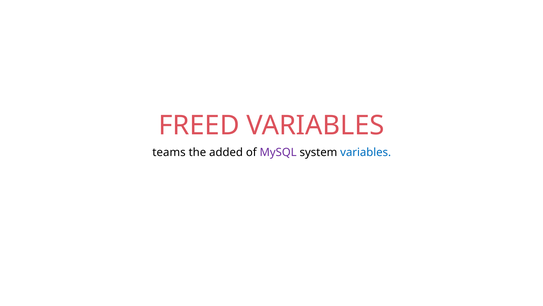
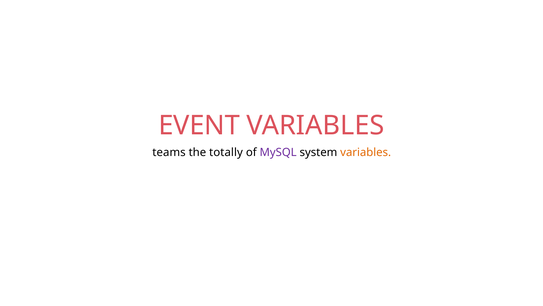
FREED: FREED -> EVENT (199, 125)
added: added -> totally (226, 152)
variables colour: blue -> orange (366, 152)
